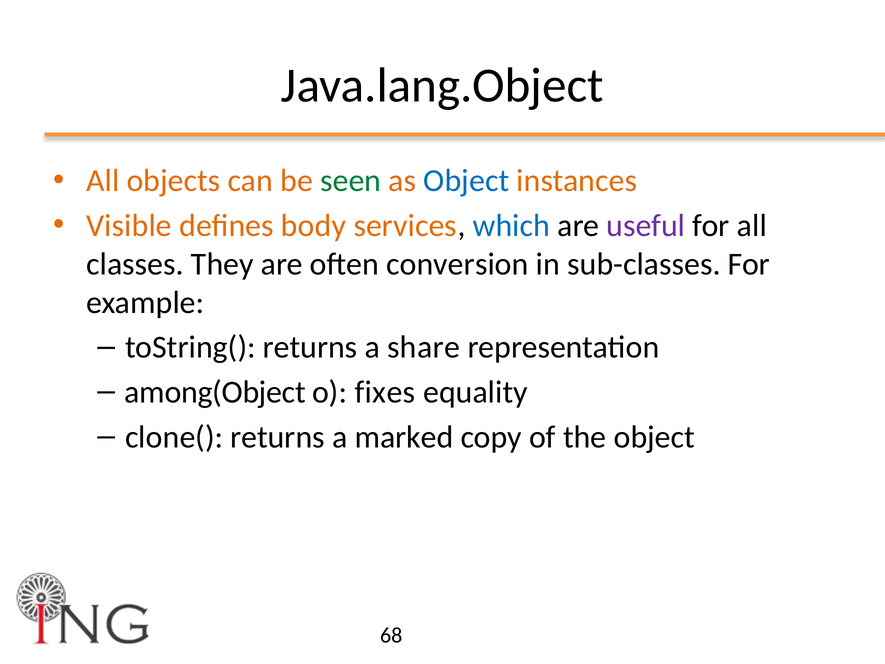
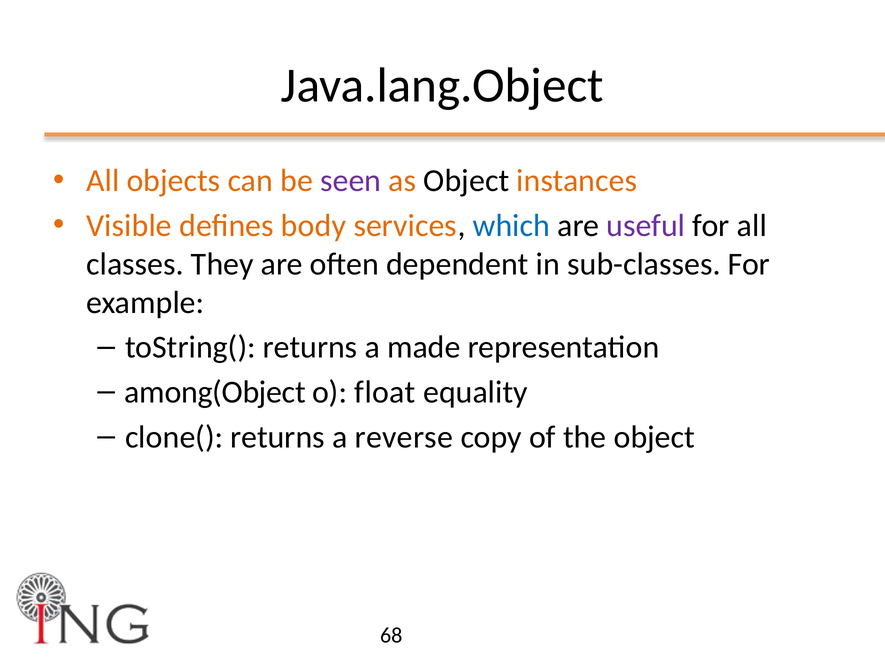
seen colour: green -> purple (351, 181)
Object colour: blue -> black (466, 181)
conversion: conversion -> dependent (457, 264)
share: share -> made (424, 347)
fixes: fixes -> float (385, 392)
marked: marked -> reverse (404, 437)
